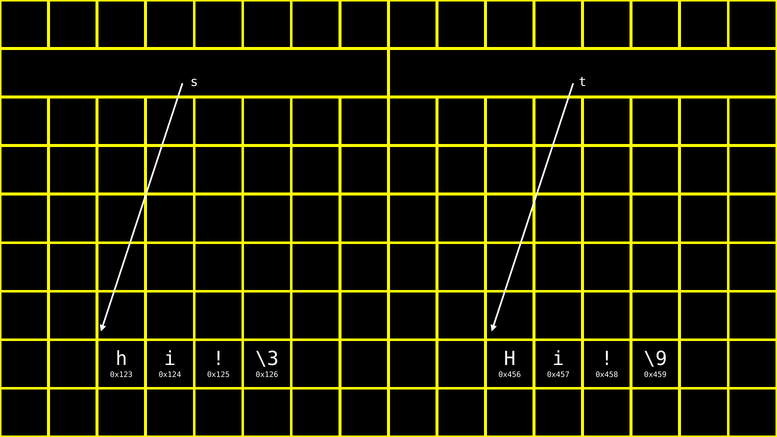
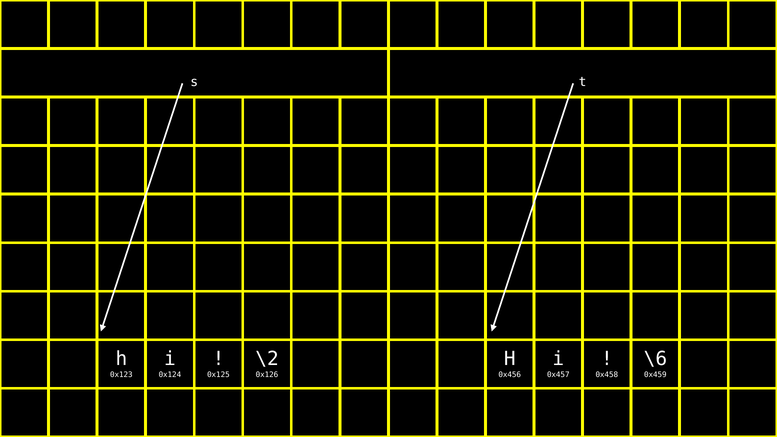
\3: \3 -> \2 (267, 359)
\9: \9 -> \6 (655, 359)
